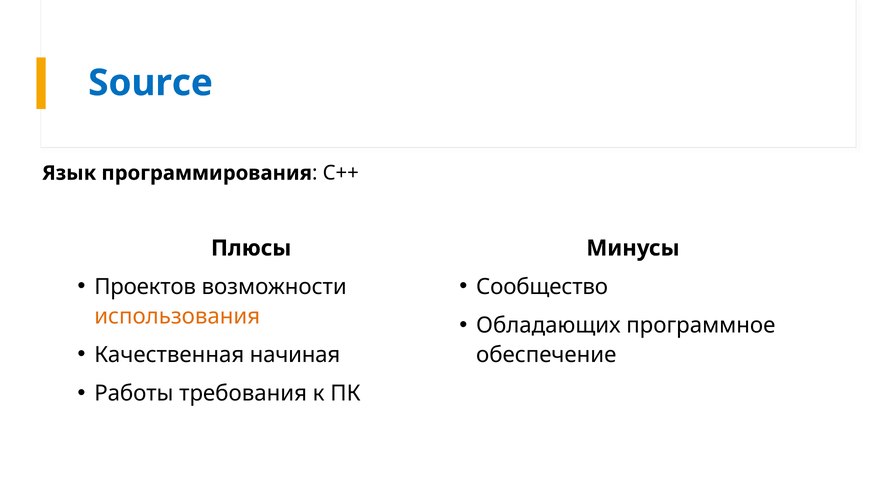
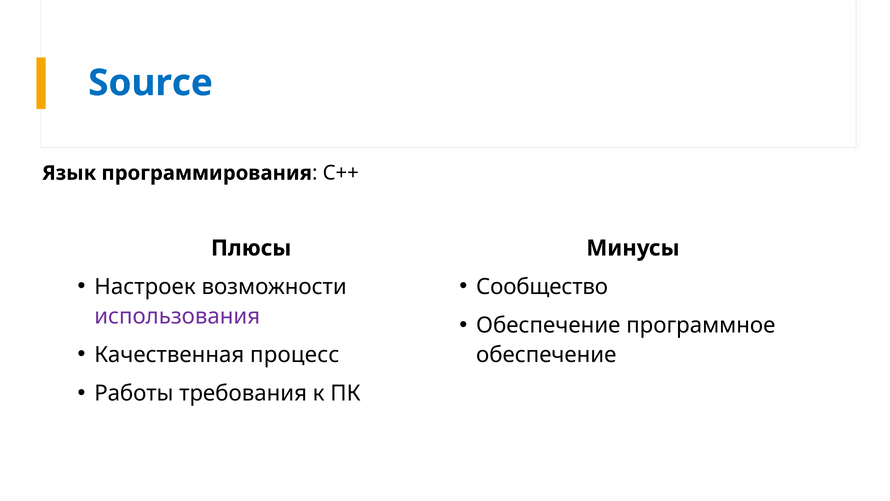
Проектов: Проектов -> Настроек (145, 287)
использования colour: orange -> purple (177, 316)
Обладающих: Обладающих -> Обеспечение (548, 325)
начиная: начиная -> процесс (295, 355)
